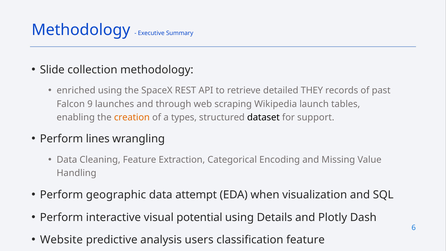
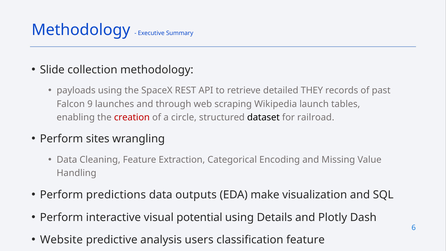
enriched: enriched -> payloads (76, 91)
creation colour: orange -> red (132, 117)
types: types -> circle (184, 117)
support: support -> railroad (316, 117)
lines: lines -> sites (98, 139)
geographic: geographic -> predictions (116, 195)
attempt: attempt -> outputs (196, 195)
when: when -> make (265, 195)
